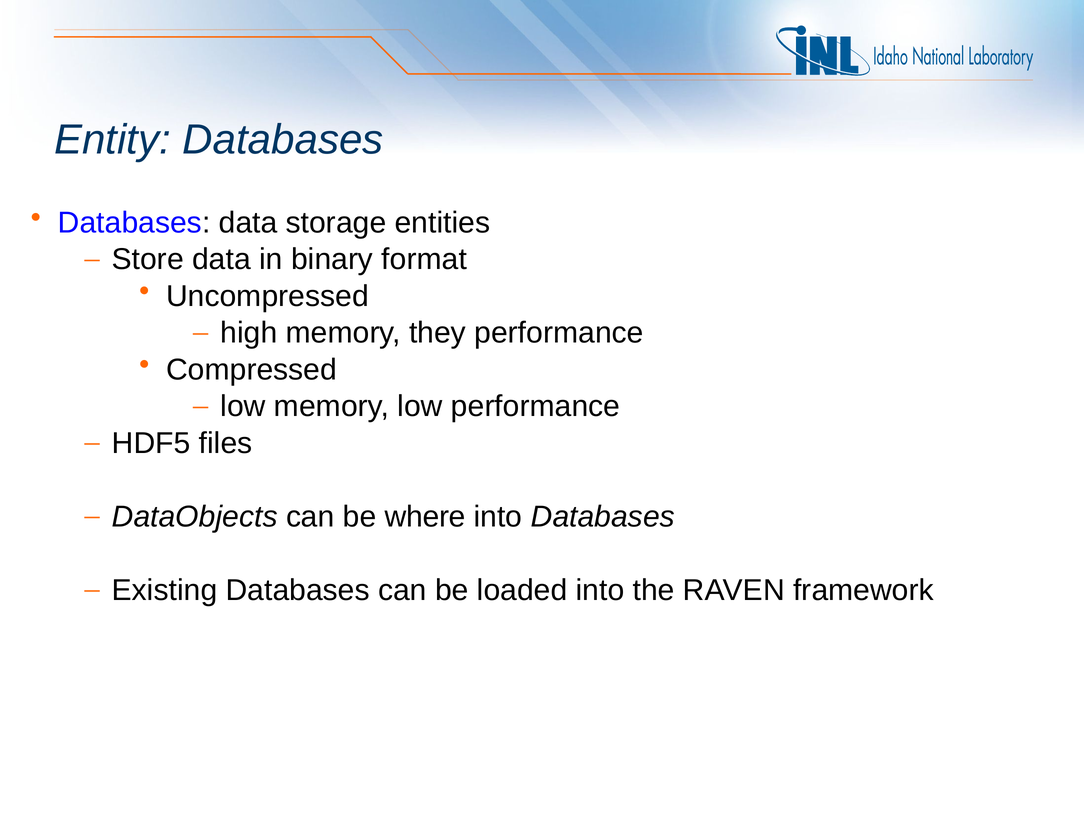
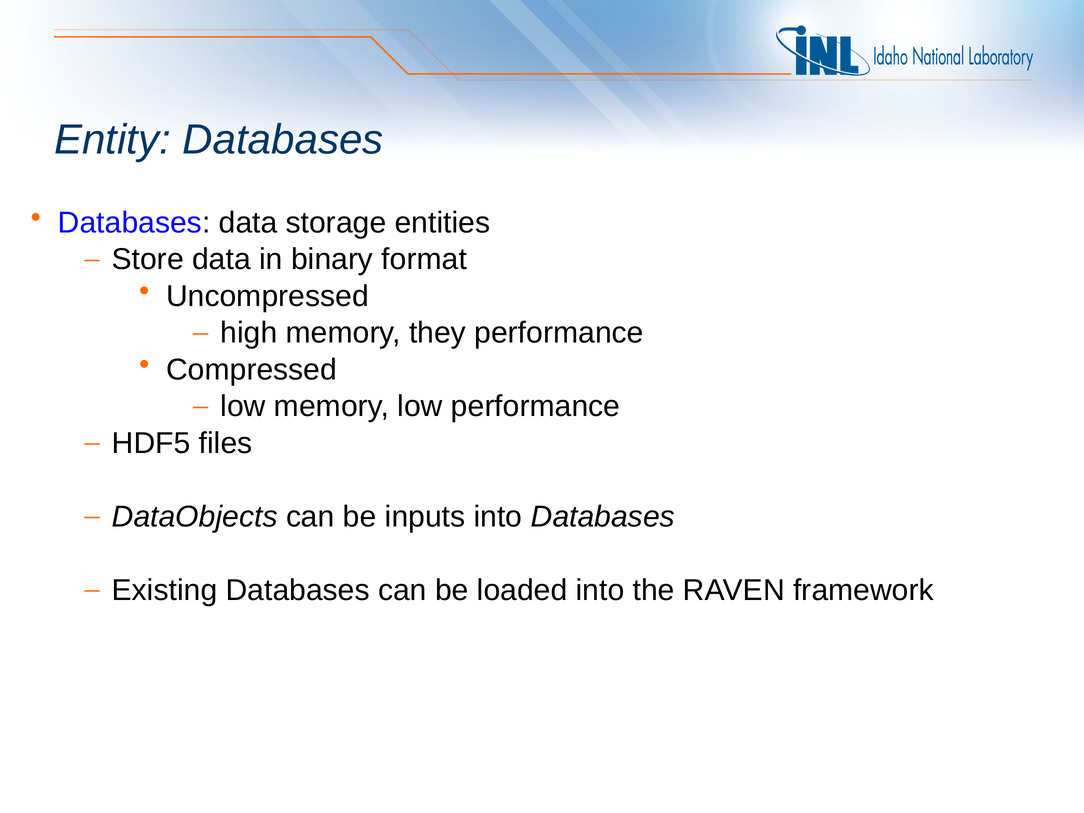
where: where -> inputs (425, 517)
